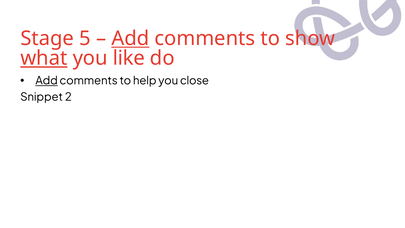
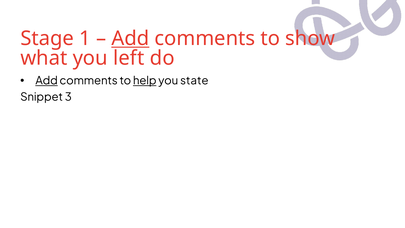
5: 5 -> 1 (85, 38)
what underline: present -> none (44, 58)
like: like -> left (129, 58)
help underline: none -> present (145, 81)
close: close -> state (194, 81)
2: 2 -> 3 (68, 97)
